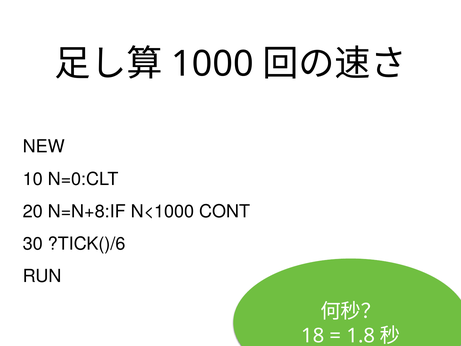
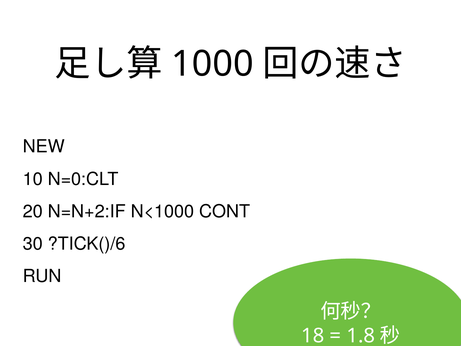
N=N+8:IF: N=N+8:IF -> N=N+2:IF (87, 211)
